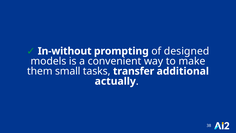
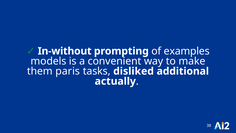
designed: designed -> examples (187, 51)
small: small -> paris (68, 71)
transfer: transfer -> disliked (134, 71)
